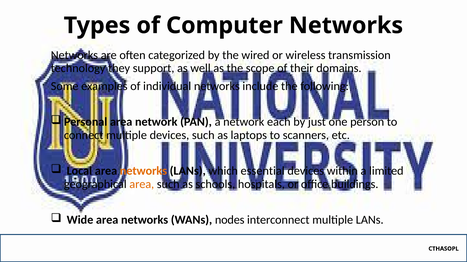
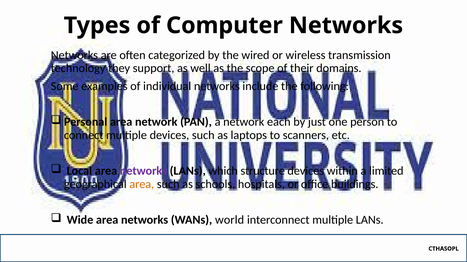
networks colour: orange -> purple (143, 171)
essential: essential -> structure (263, 171)
nodes: nodes -> world (230, 221)
